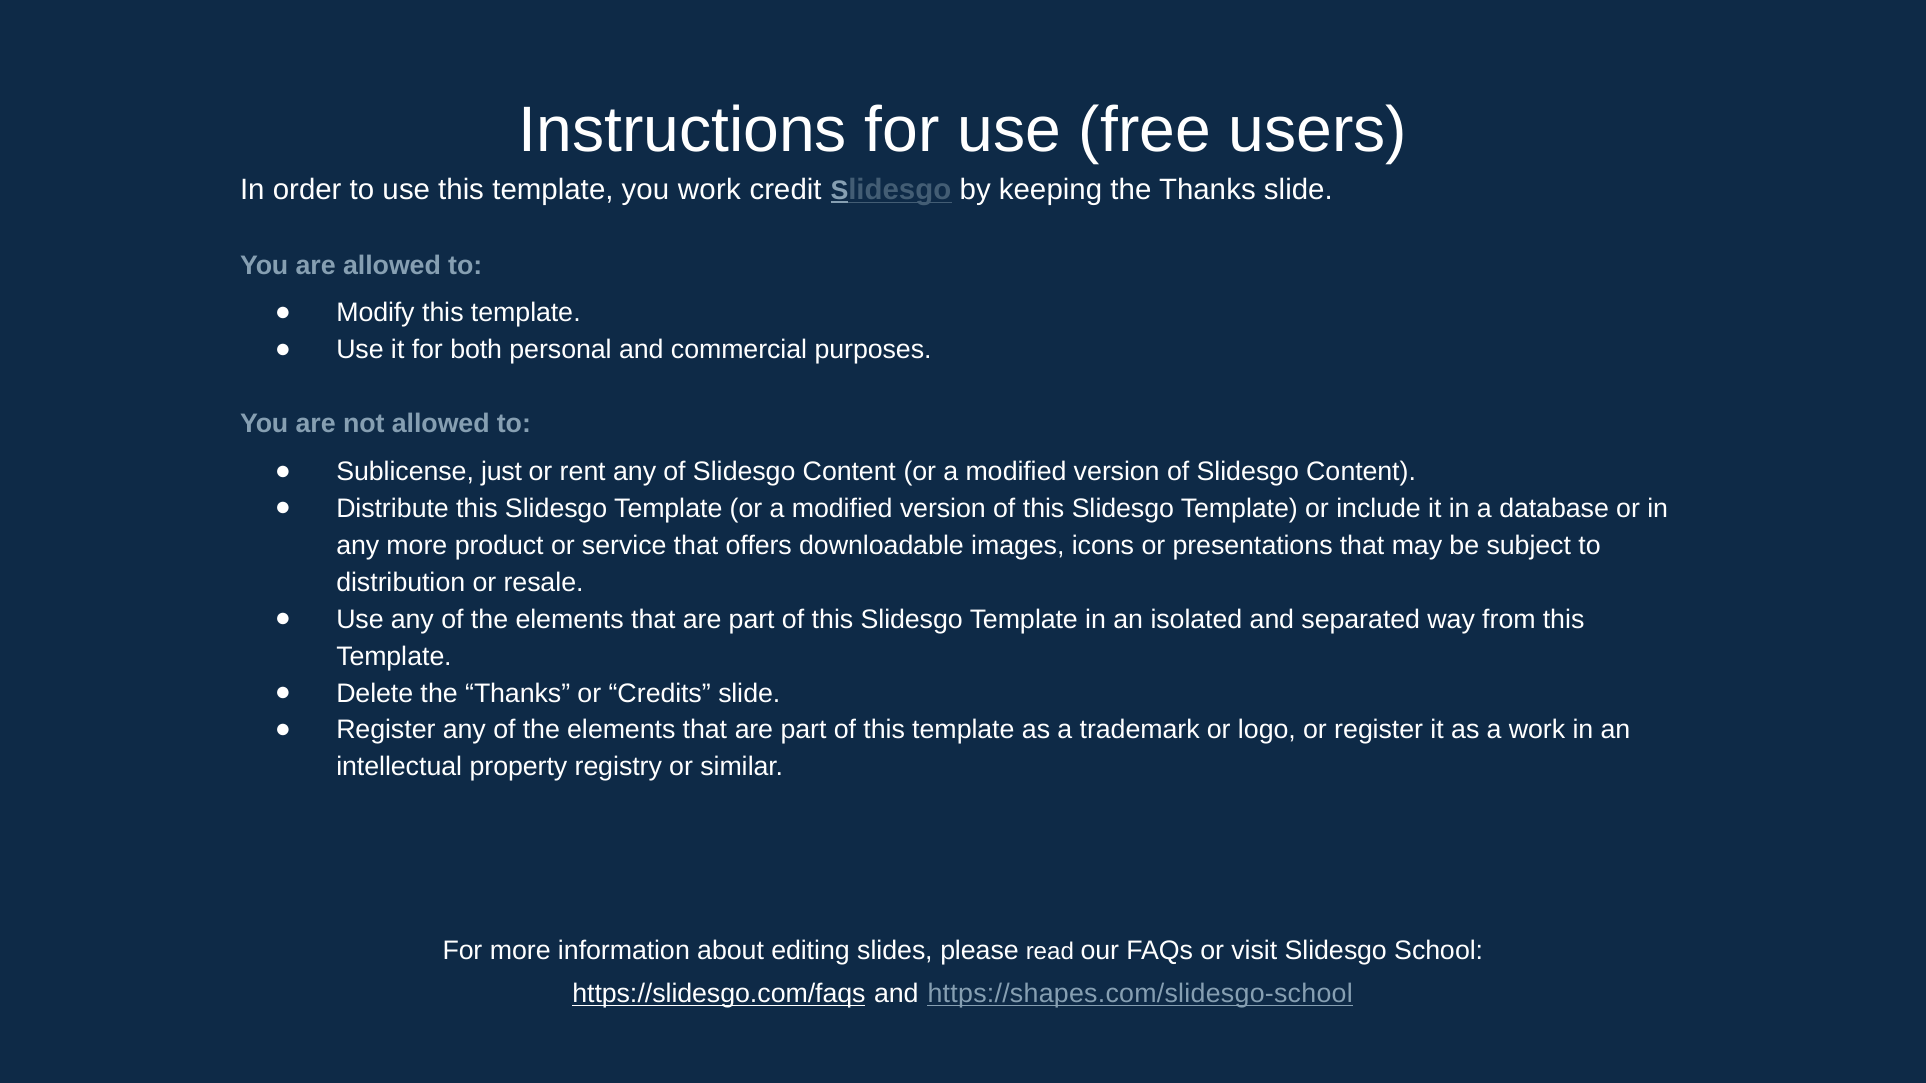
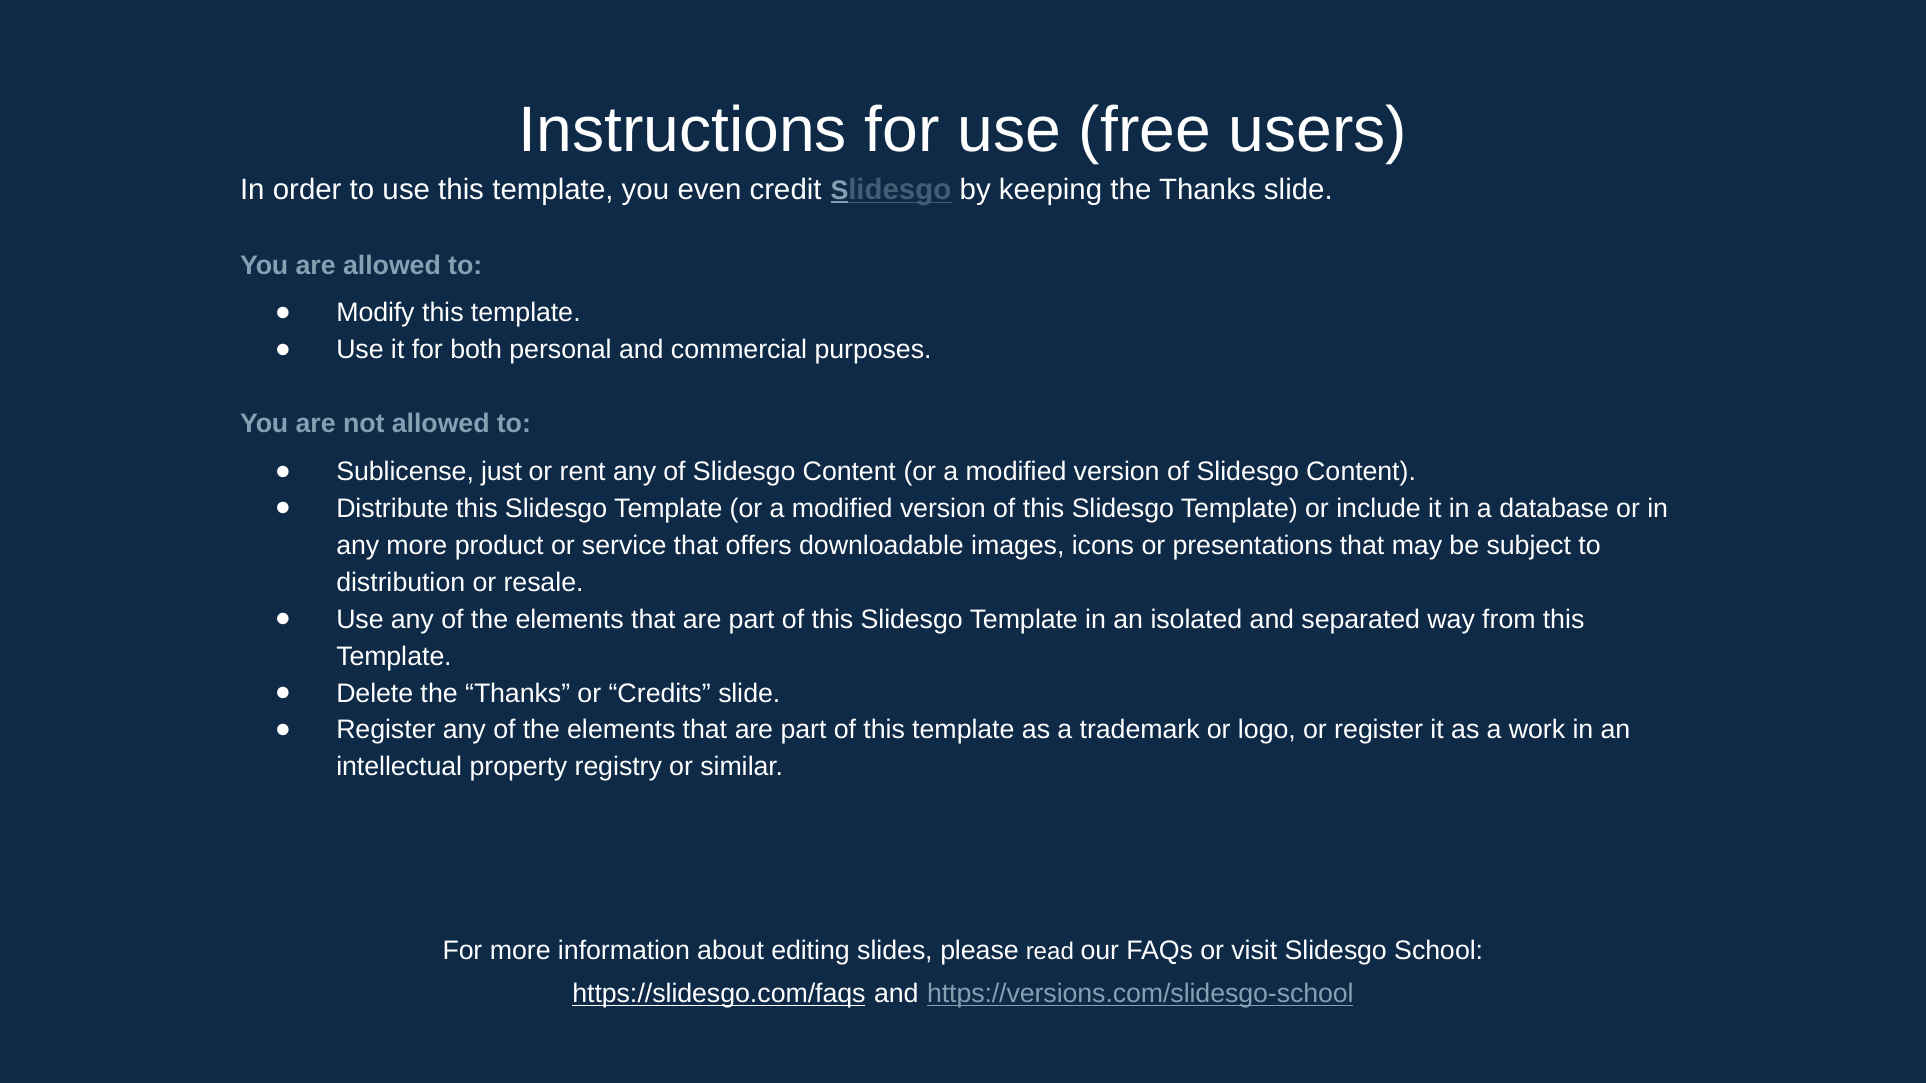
you work: work -> even (709, 190)
https://shapes.com/slidesgo-school: https://shapes.com/slidesgo-school -> https://versions.com/slidesgo-school (1140, 994)
